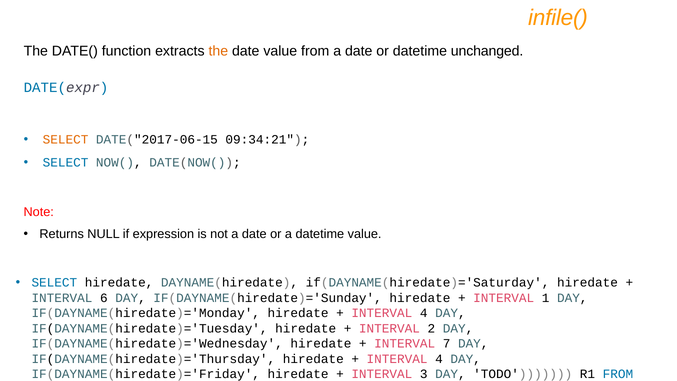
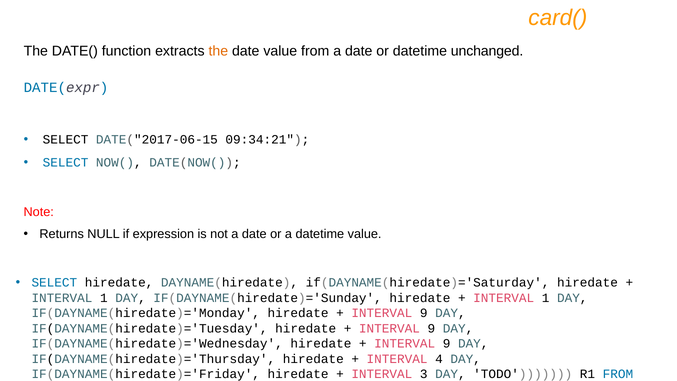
infile(: infile( -> card( (558, 18)
SELECT colour: orange -> black (66, 140)
6: 6 -> 1 (104, 298)
4: 4 -> 9 (424, 313)
2: 2 -> 9 (431, 328)
7: 7 -> 9 (447, 344)
